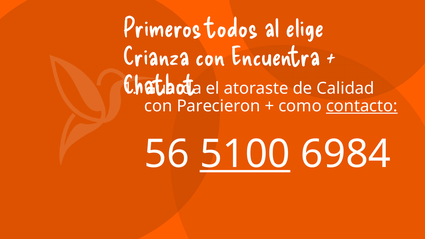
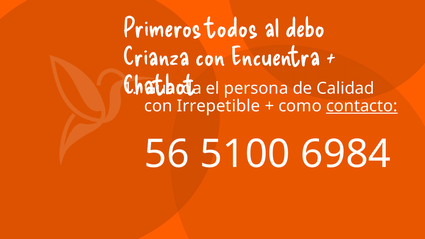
elige: elige -> debo (305, 28)
atoraste: atoraste -> persona (256, 88)
Parecieron: Parecieron -> Irrepetible (218, 106)
5100 underline: present -> none (245, 154)
